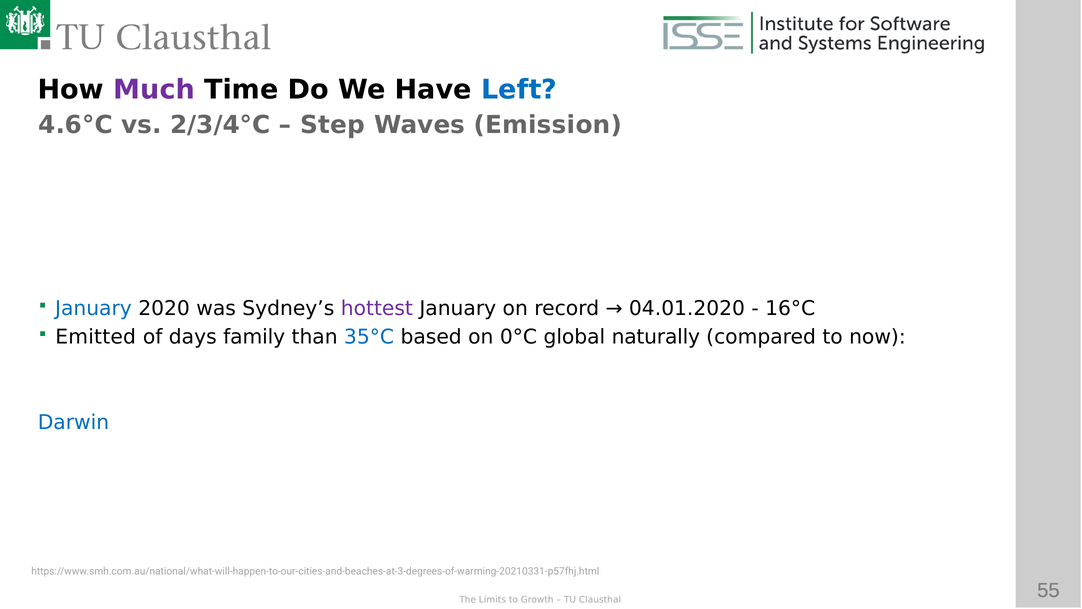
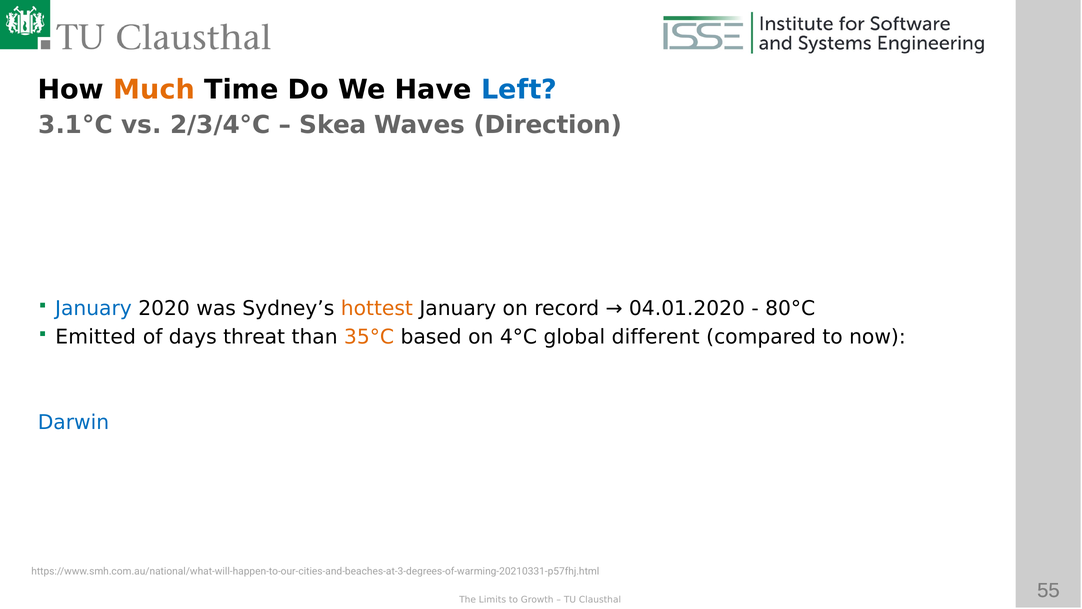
Much colour: purple -> orange (154, 90)
4.6°C: 4.6°C -> 3.1°C (76, 125)
Step: Step -> Skea (333, 125)
Emission: Emission -> Direction (548, 125)
hottest colour: purple -> orange (377, 309)
16°C: 16°C -> 80°C (790, 309)
family: family -> threat (254, 337)
35°C colour: blue -> orange (369, 337)
0°C: 0°C -> 4°C (518, 337)
naturally: naturally -> different (656, 337)
